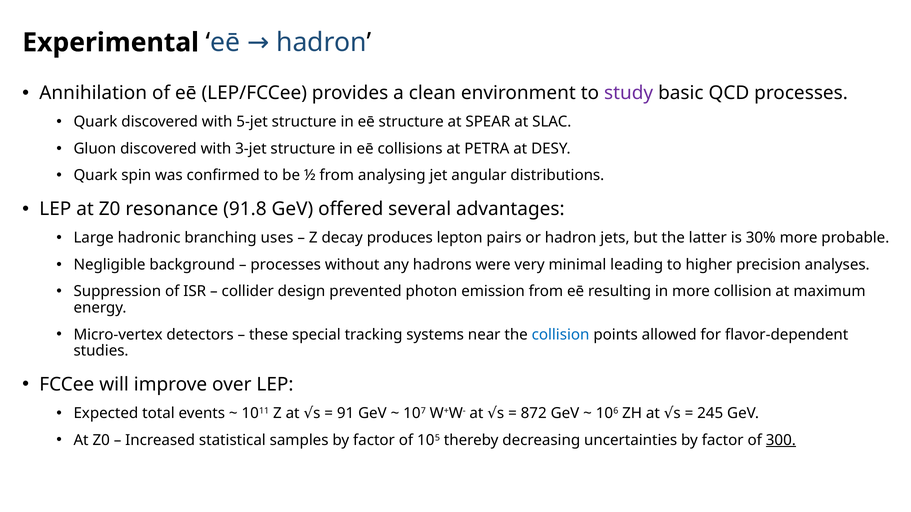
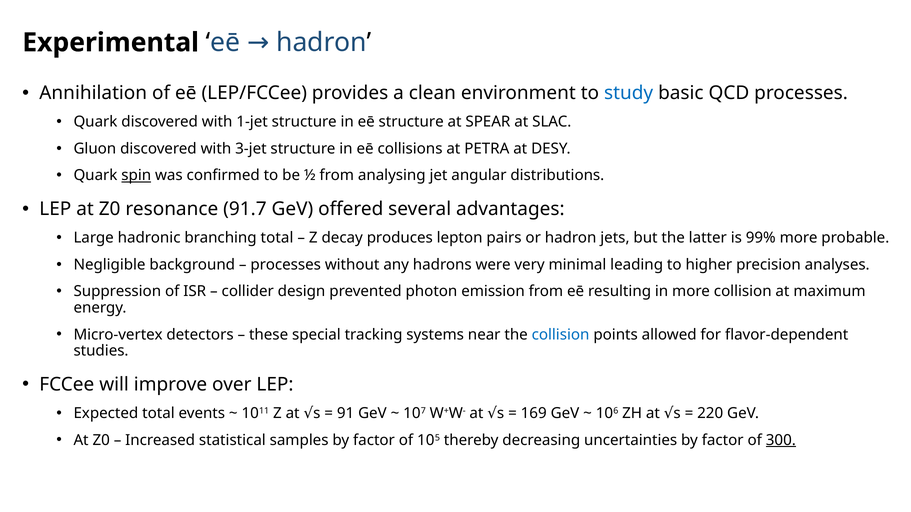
study colour: purple -> blue (629, 93)
5-jet: 5-jet -> 1-jet (252, 122)
spin underline: none -> present (136, 176)
91.8: 91.8 -> 91.7 (245, 209)
branching uses: uses -> total (277, 238)
30%: 30% -> 99% (761, 238)
872: 872 -> 169 (534, 414)
245: 245 -> 220 (710, 414)
